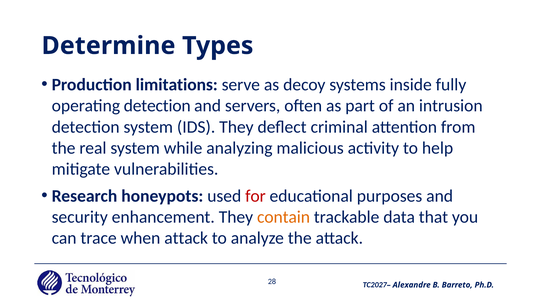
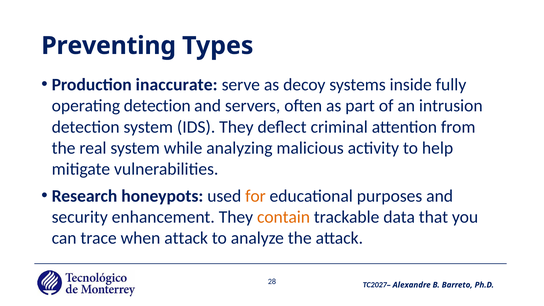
Determine: Determine -> Preventing (109, 46)
limitations: limitations -> inaccurate (177, 85)
for colour: red -> orange (255, 196)
